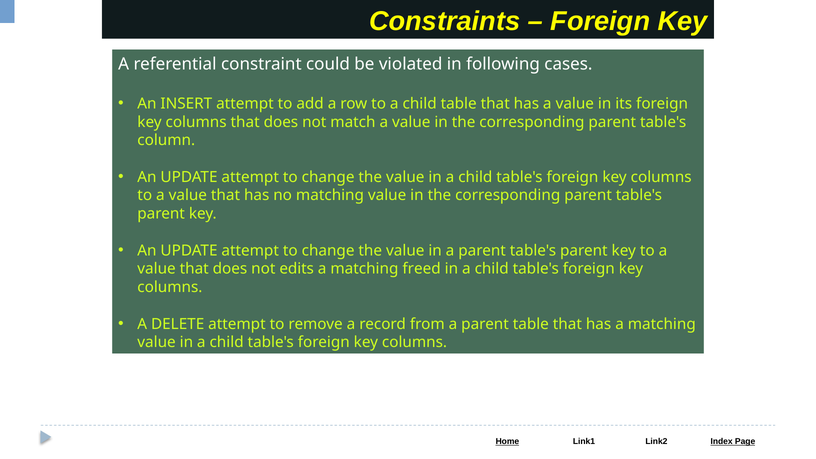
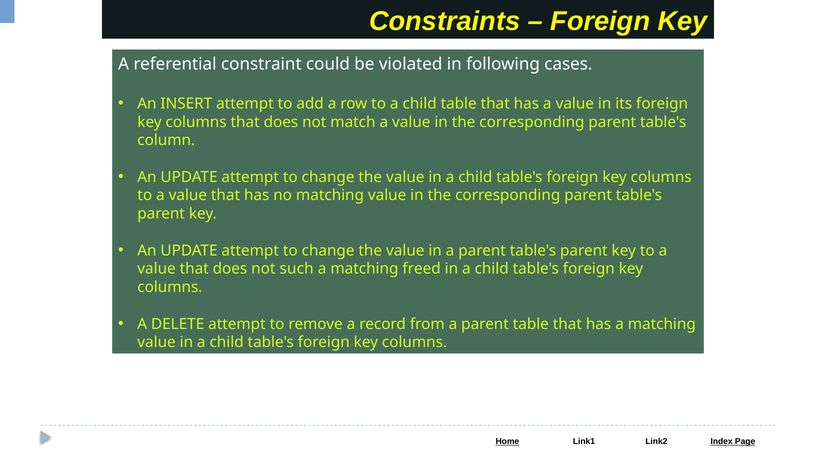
edits: edits -> such (297, 269)
